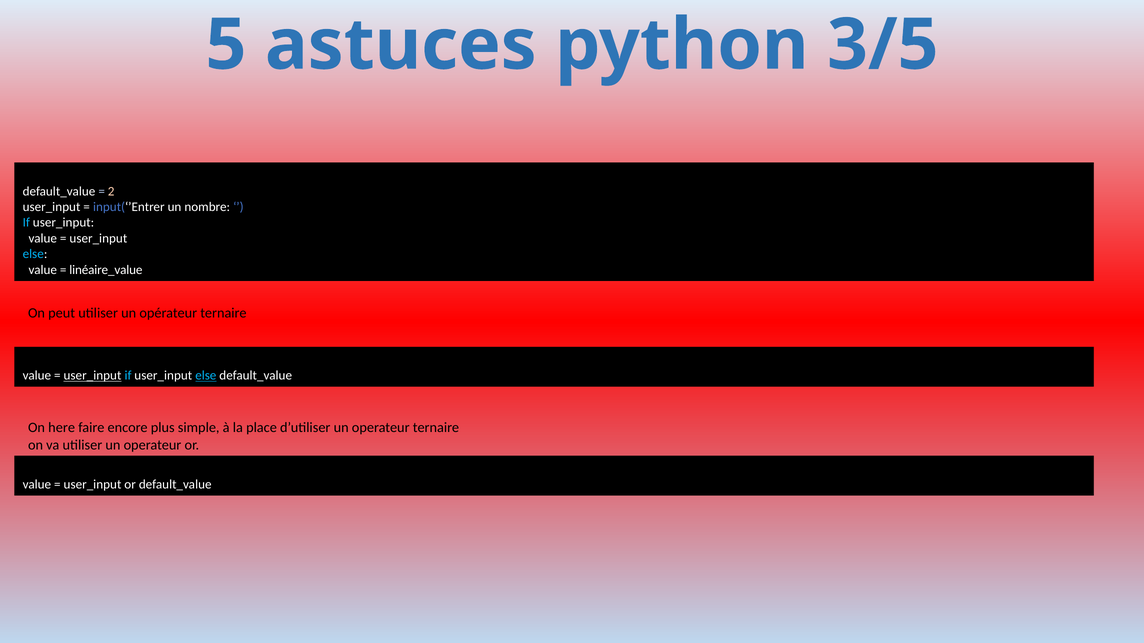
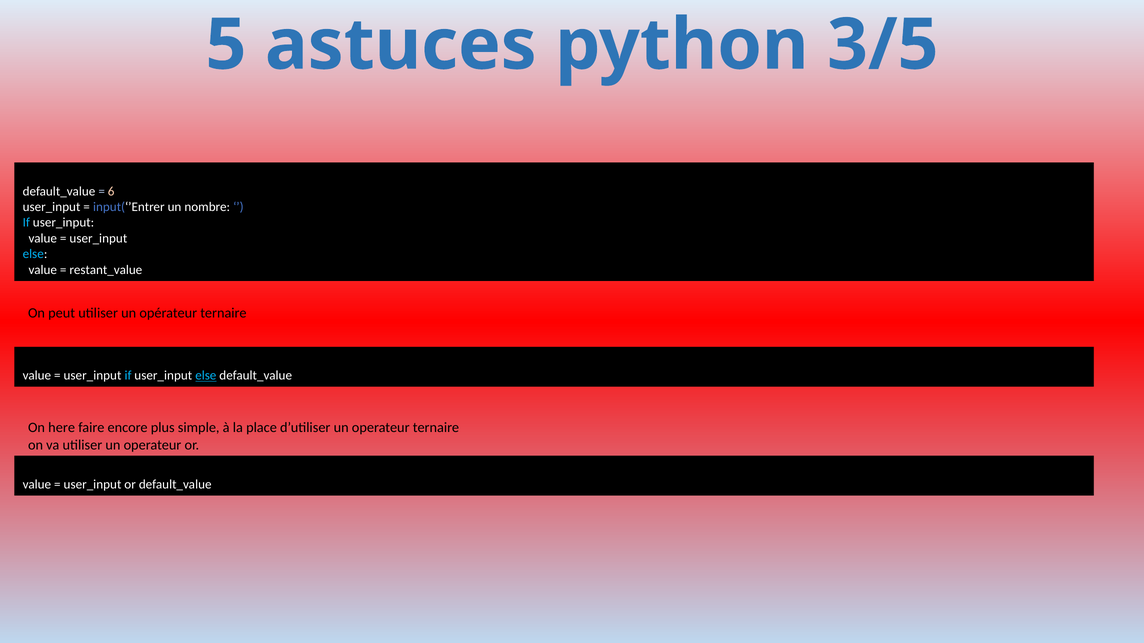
2: 2 -> 6 (111, 191)
linéaire_value: linéaire_value -> restant_value (106, 270)
user_input underline: present -> none (92, 376)
